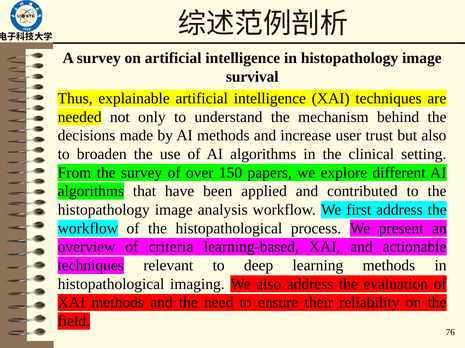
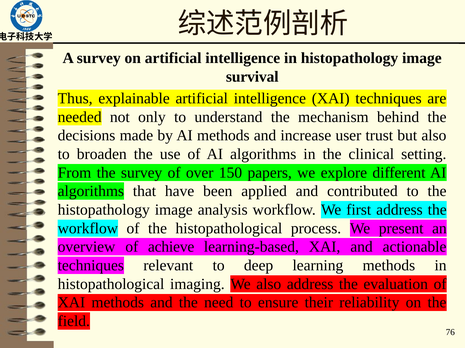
criteria: criteria -> achieve (171, 247)
